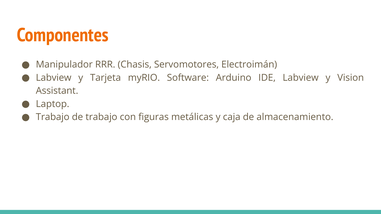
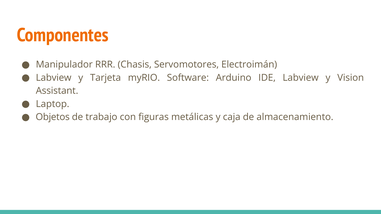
Trabajo: Trabajo -> Objetos (53, 117)
